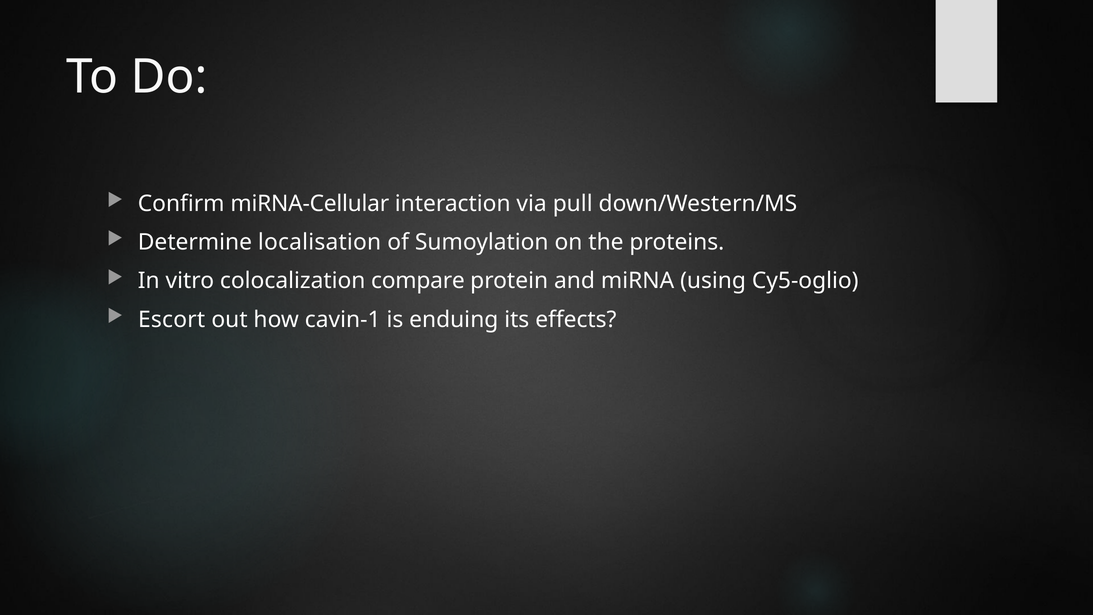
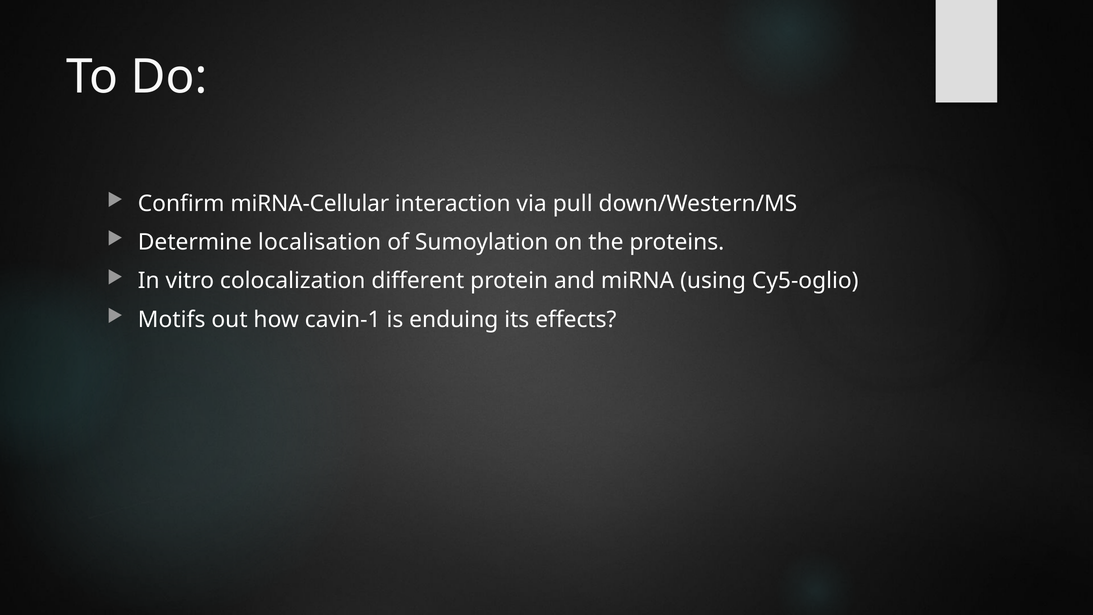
compare: compare -> different (418, 281)
Escort: Escort -> Motifs (172, 320)
